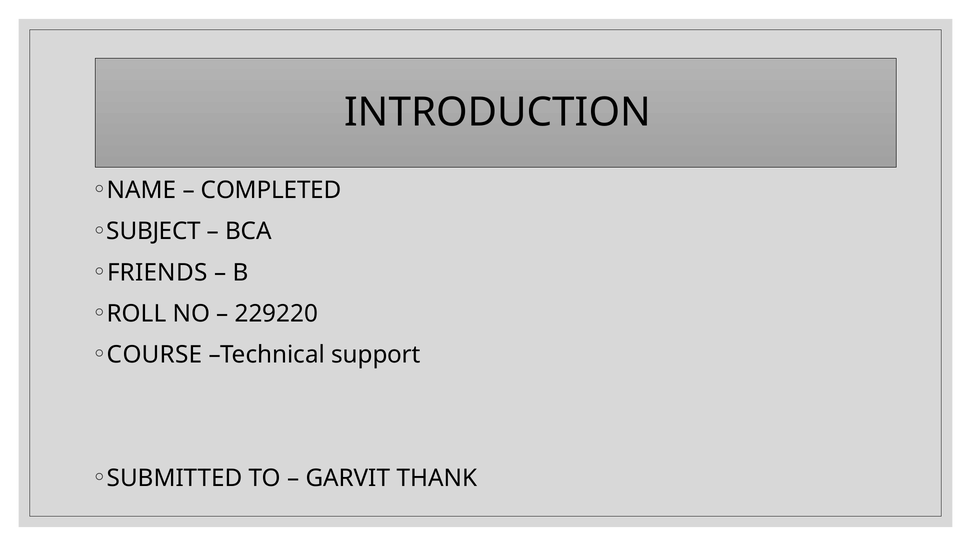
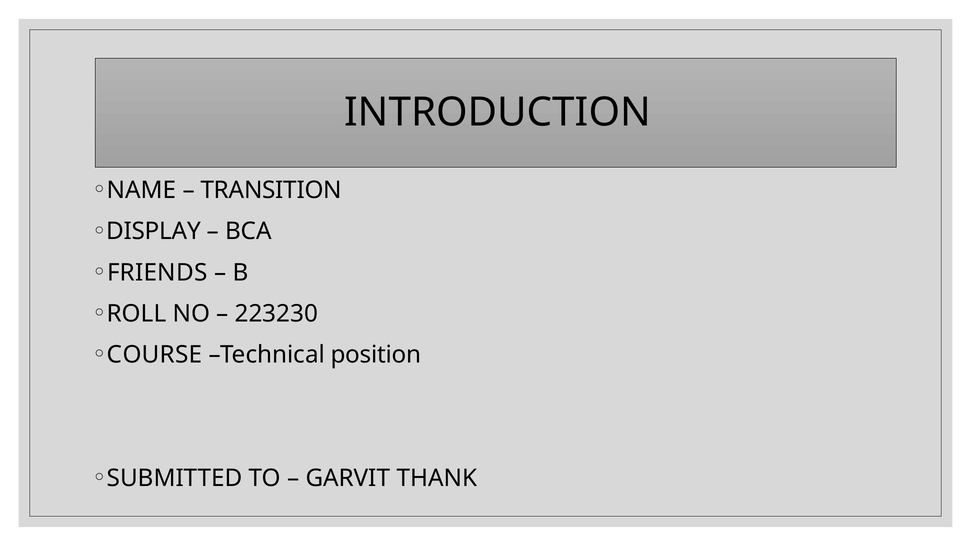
COMPLETED: COMPLETED -> TRANSITION (271, 190)
SUBJECT: SUBJECT -> DISPLAY (154, 231)
229220: 229220 -> 223230 (276, 314)
support: support -> position (376, 355)
